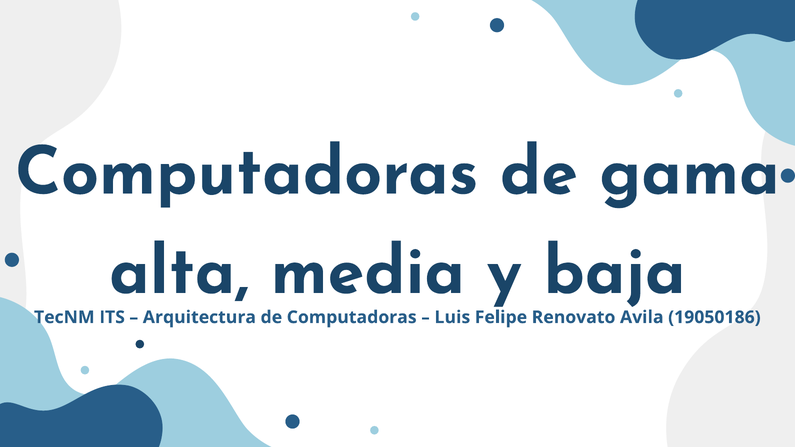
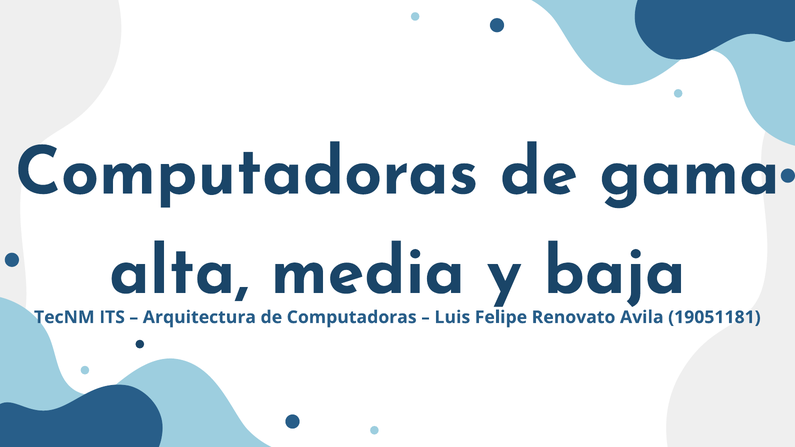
19050186: 19050186 -> 19051181 (714, 317)
